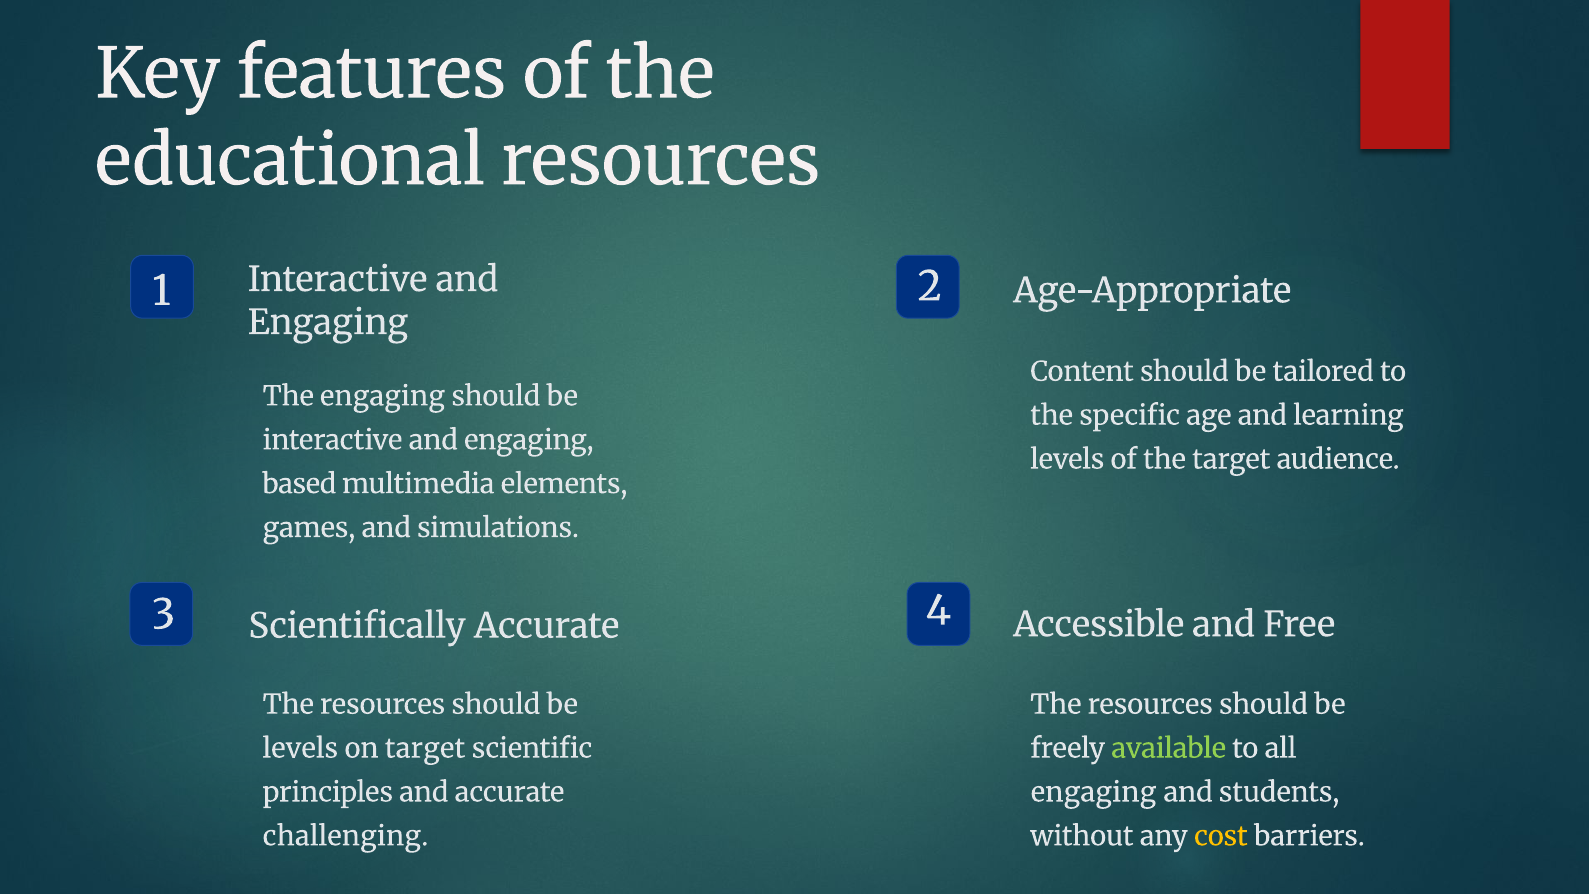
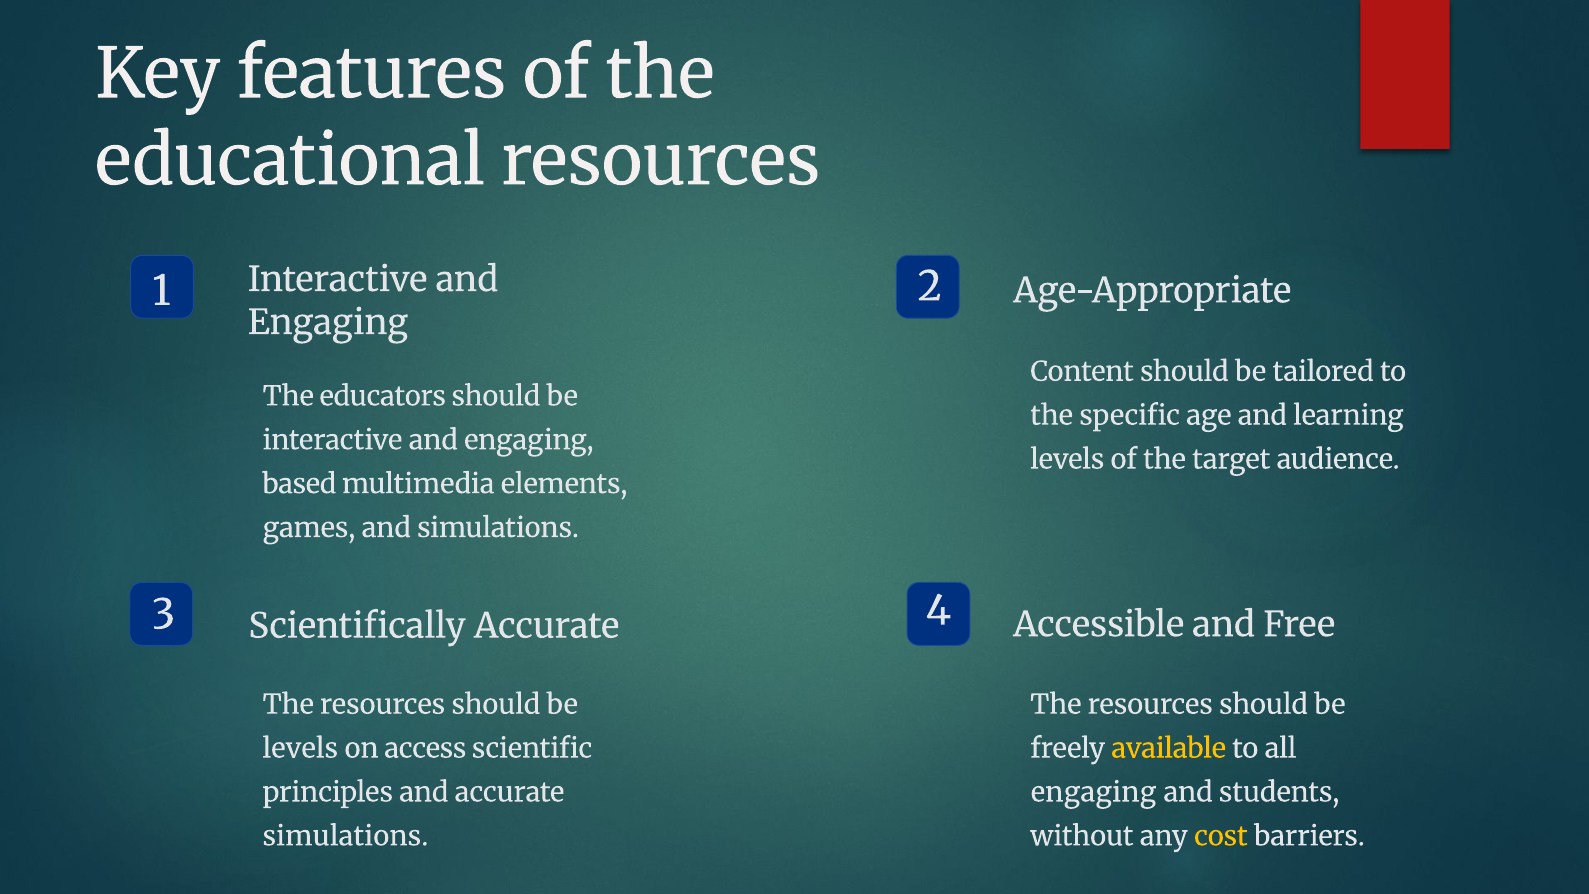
The engaging: engaging -> educators (383, 396)
on target: target -> access (425, 748)
available colour: light green -> yellow (1169, 748)
challenging: challenging -> simulations (345, 836)
